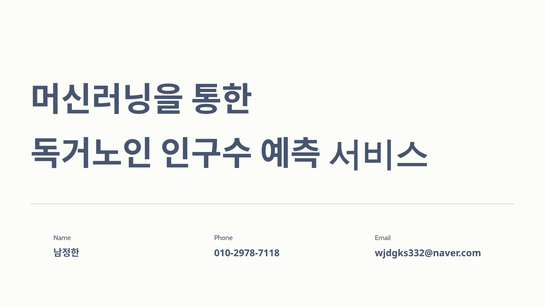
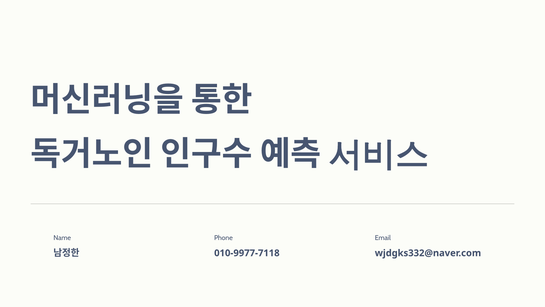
010-2978-7118: 010-2978-7118 -> 010-9977-7118 (247, 253)
